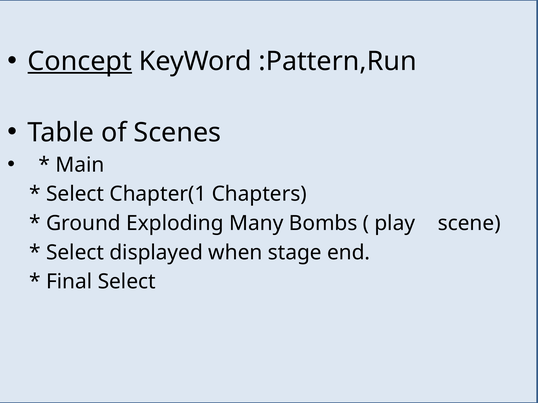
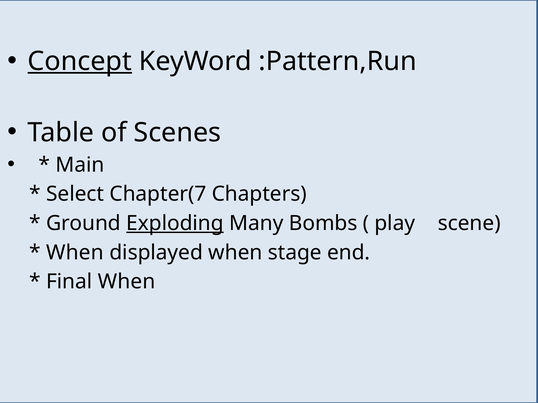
Chapter(1: Chapter(1 -> Chapter(7 (158, 194)
Exploding underline: none -> present (175, 224)
Select: Select -> When (75, 253)
Final Select: Select -> When (127, 282)
